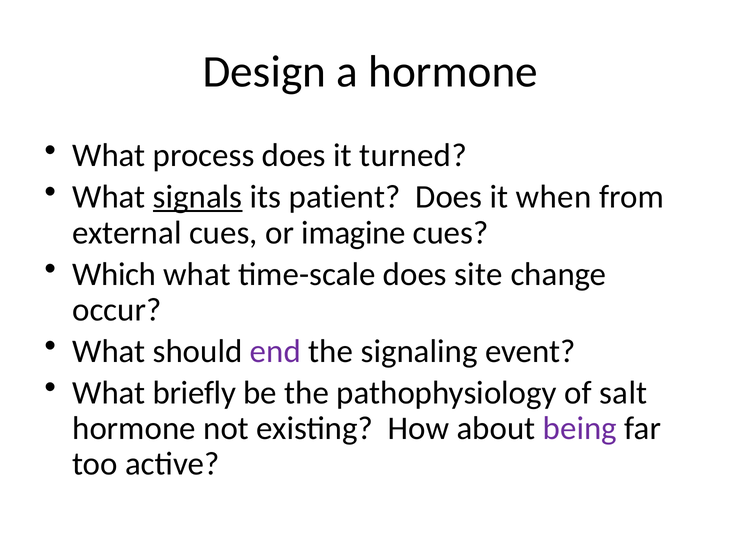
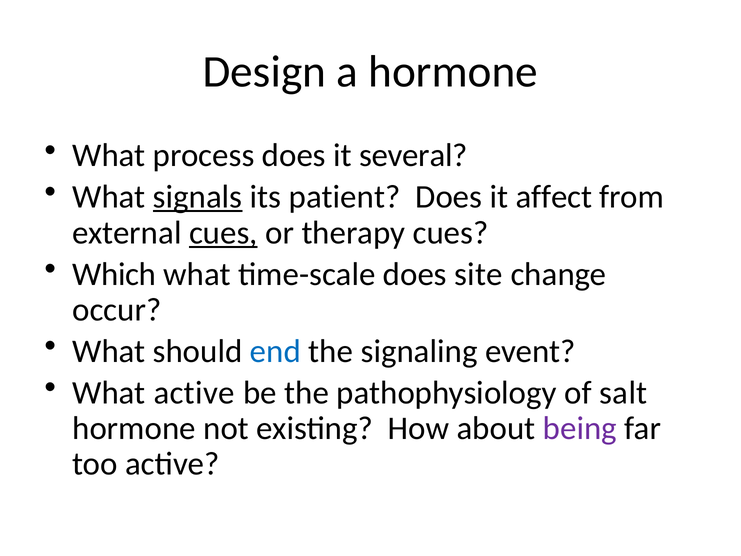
turned: turned -> several (413, 155)
when: when -> affect (554, 197)
cues underline: none -> present (223, 233)
imagine: imagine -> therapy (353, 233)
end colour: purple -> blue (275, 351)
What briefly: briefly -> active (194, 393)
